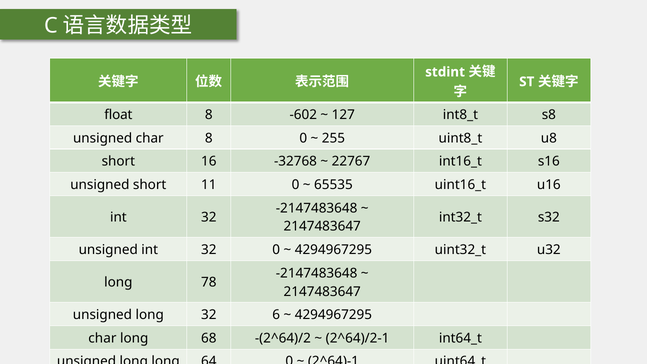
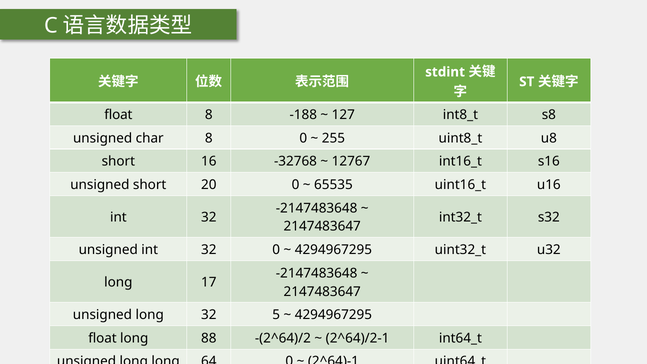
-602: -602 -> -188 (303, 115)
22767: 22767 -> 12767 (351, 161)
11: 11 -> 20 (209, 185)
78: 78 -> 17 (209, 282)
6: 6 -> 5 (276, 315)
char: char -> float (102, 338)
68: 68 -> 88 (209, 338)
